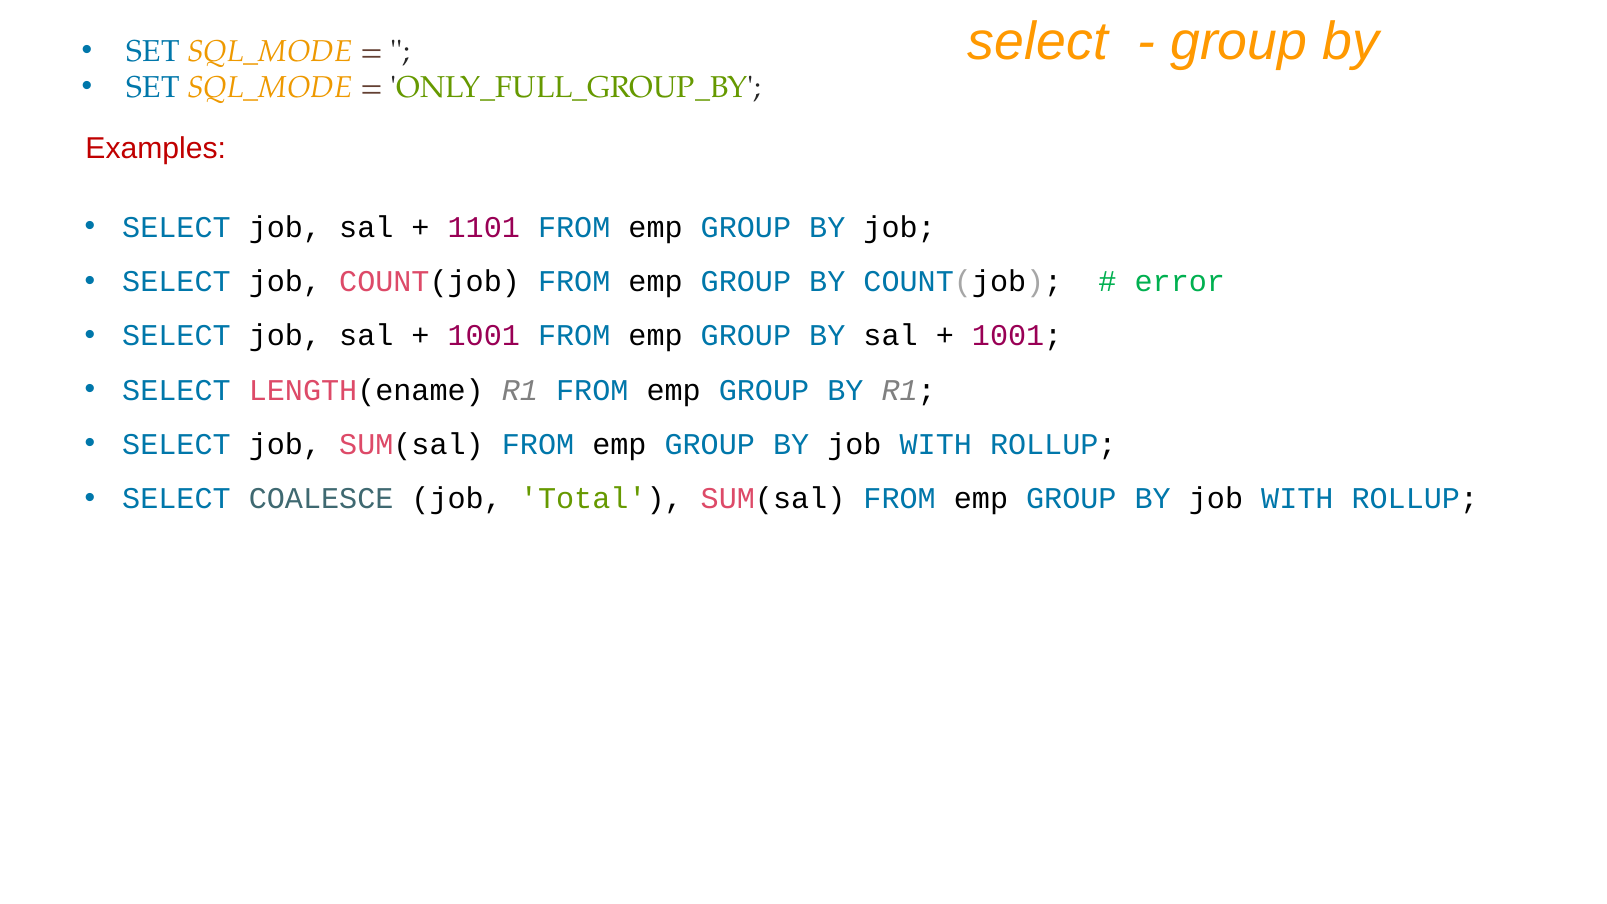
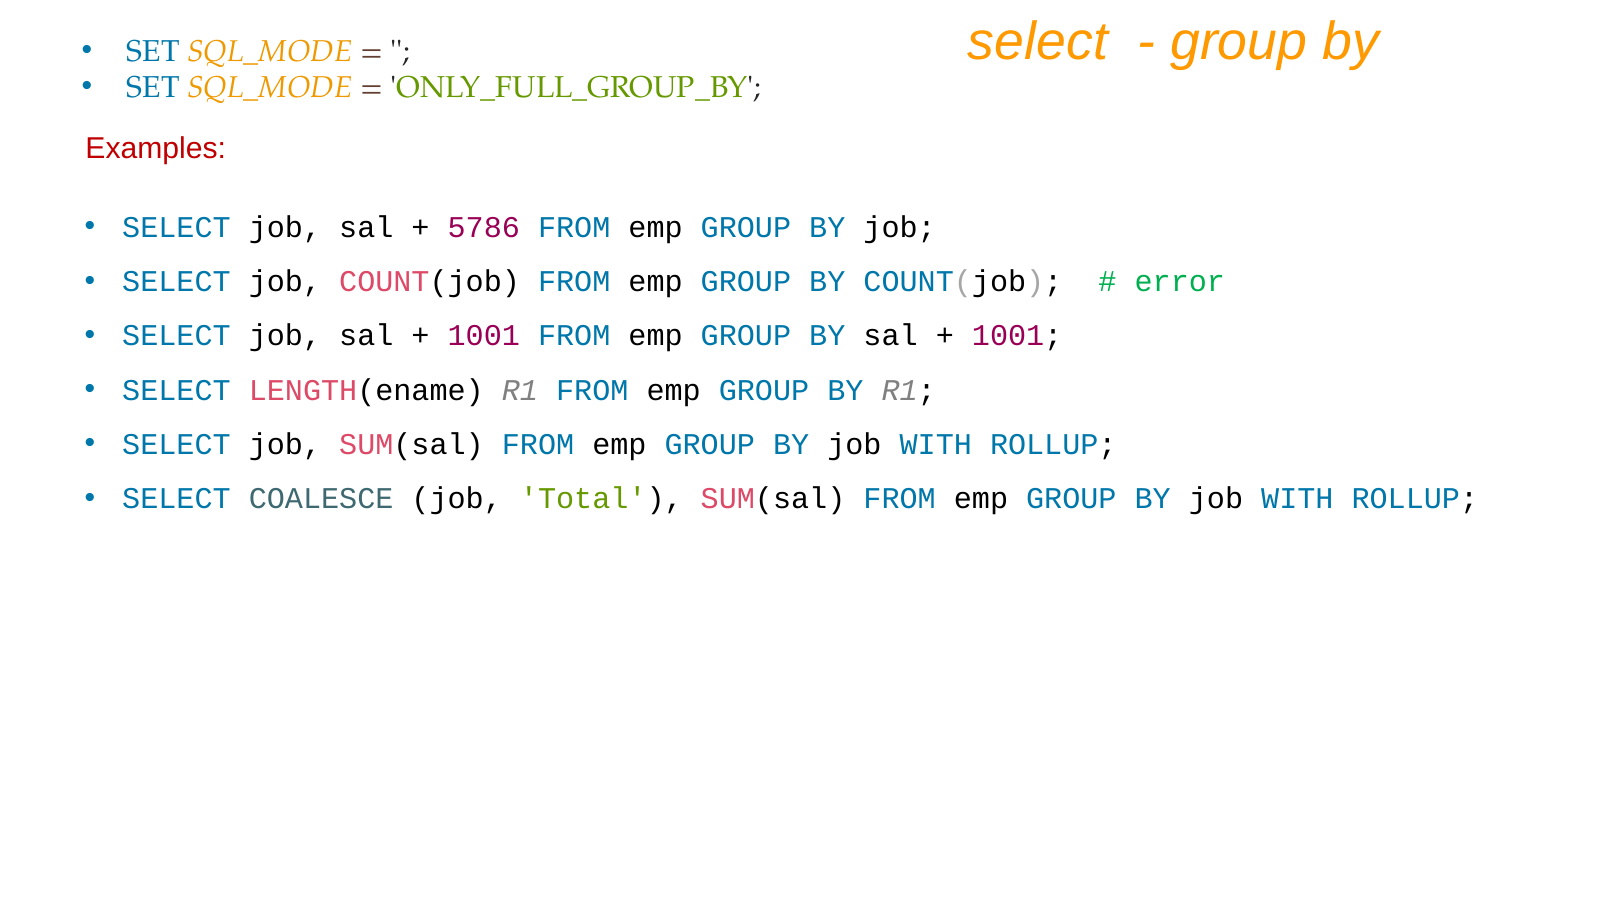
1101: 1101 -> 5786 (484, 227)
